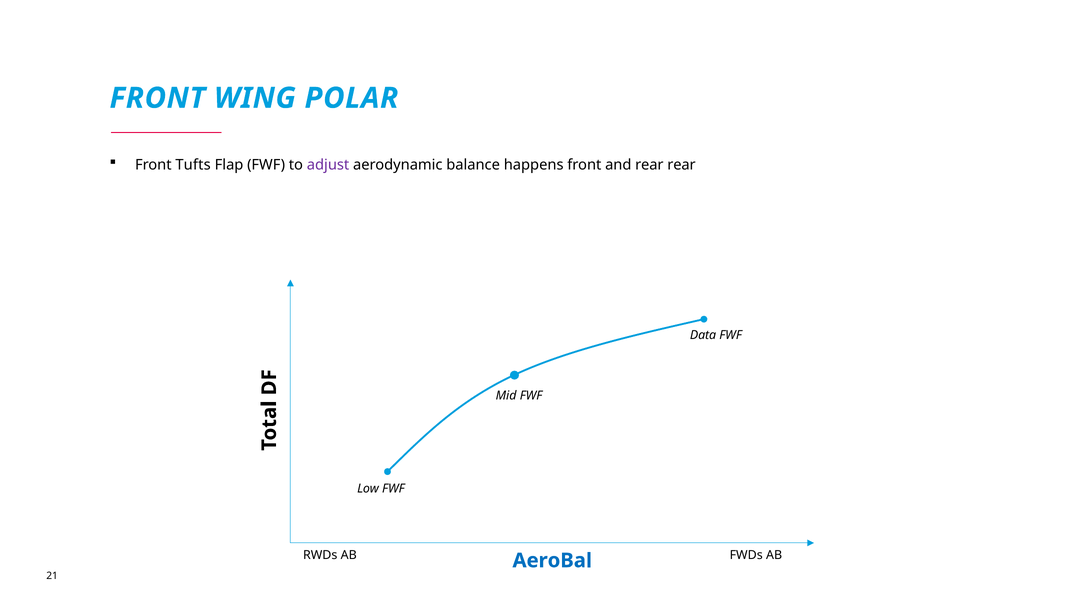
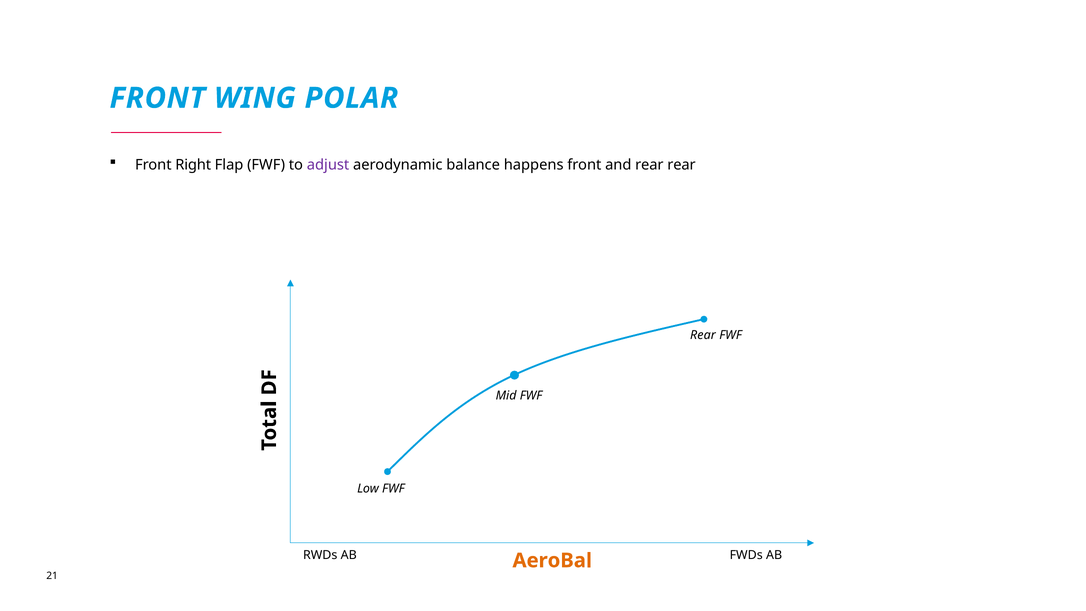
Tufts: Tufts -> Right (193, 165)
Data: Data -> Rear (703, 335)
AeroBal colour: blue -> orange (552, 560)
